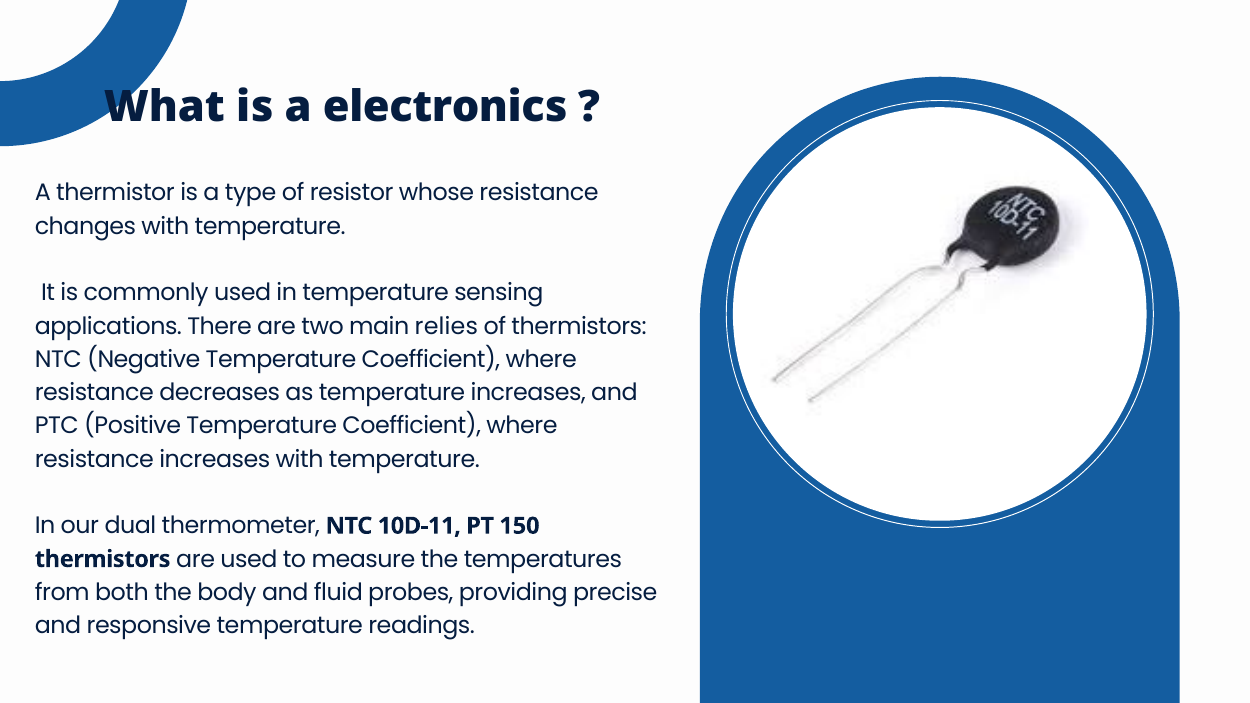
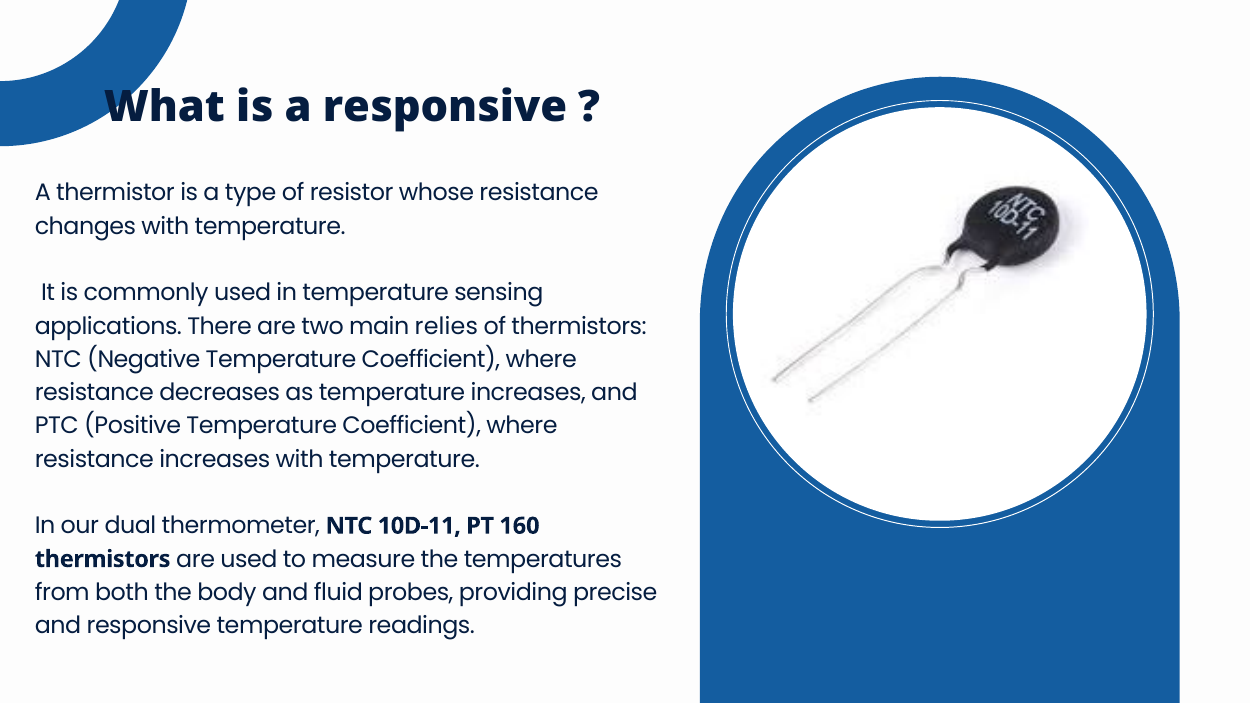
a electronics: electronics -> responsive (445, 107)
150: 150 -> 160 (519, 526)
